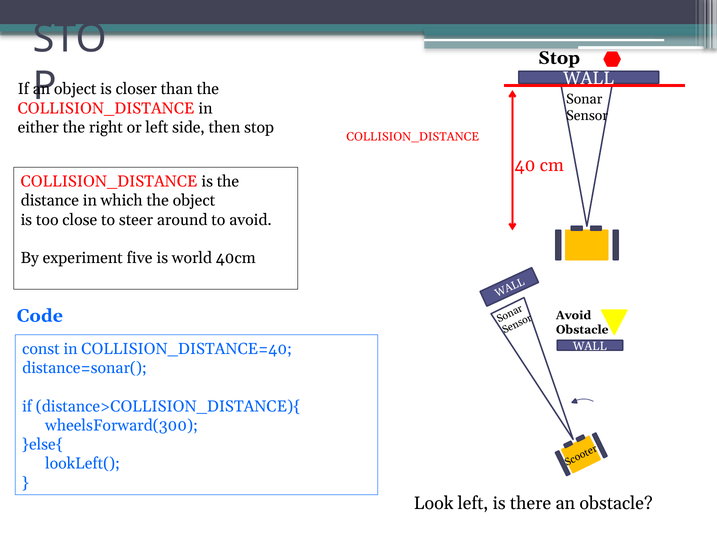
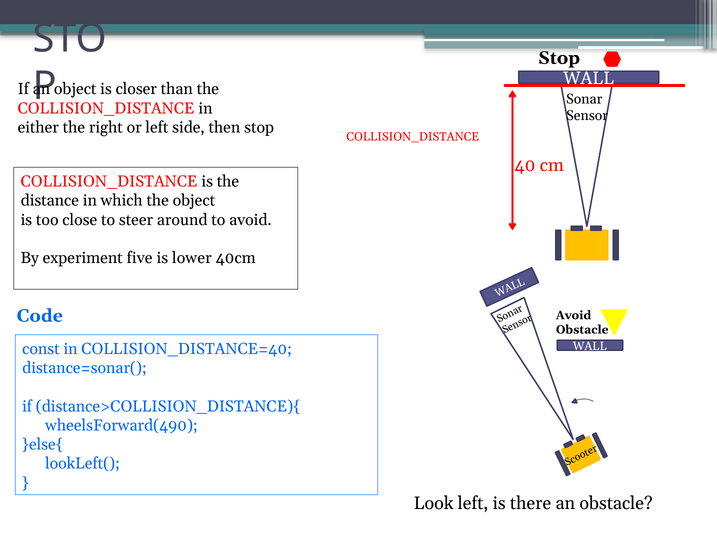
world: world -> lower (192, 258)
wheelsForward(300: wheelsForward(300 -> wheelsForward(490 (122, 425)
